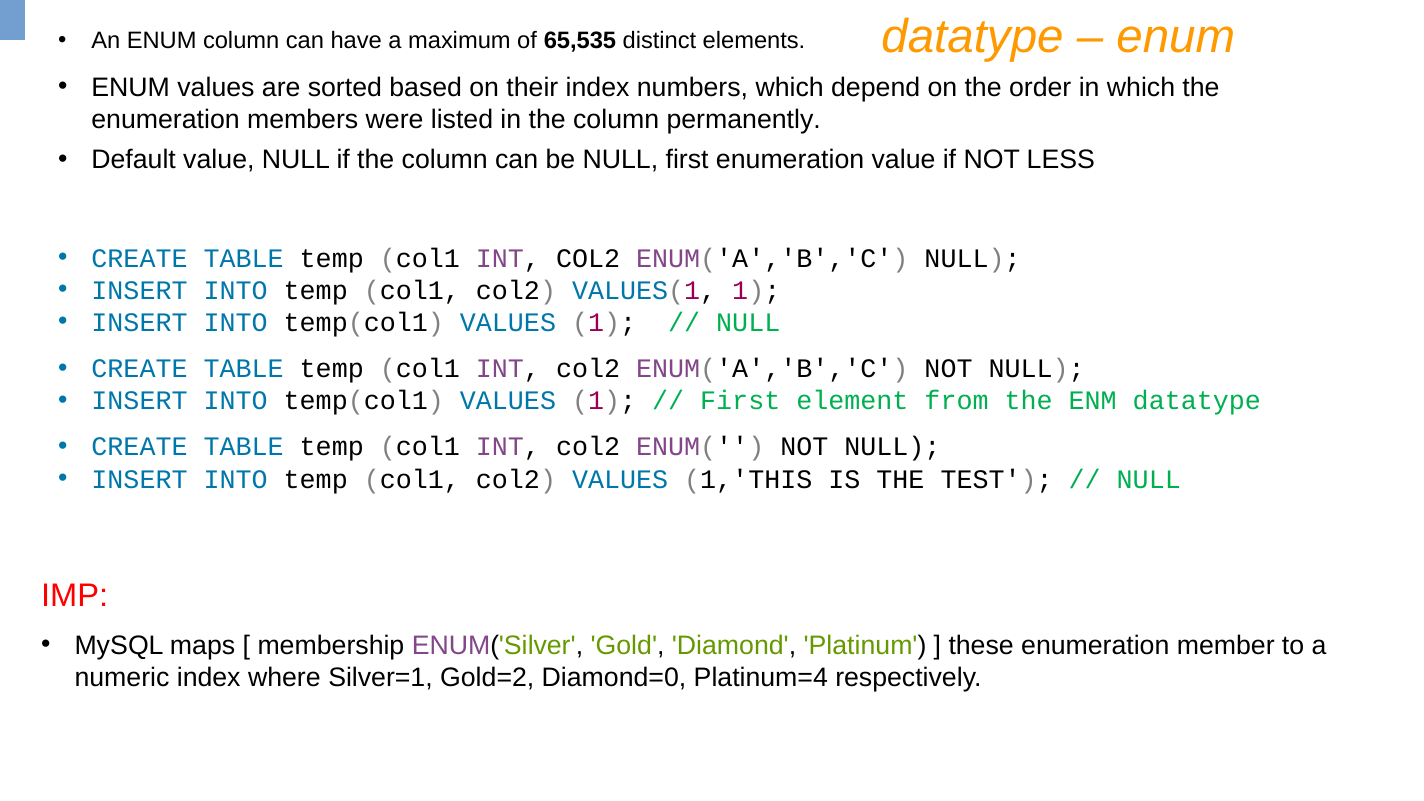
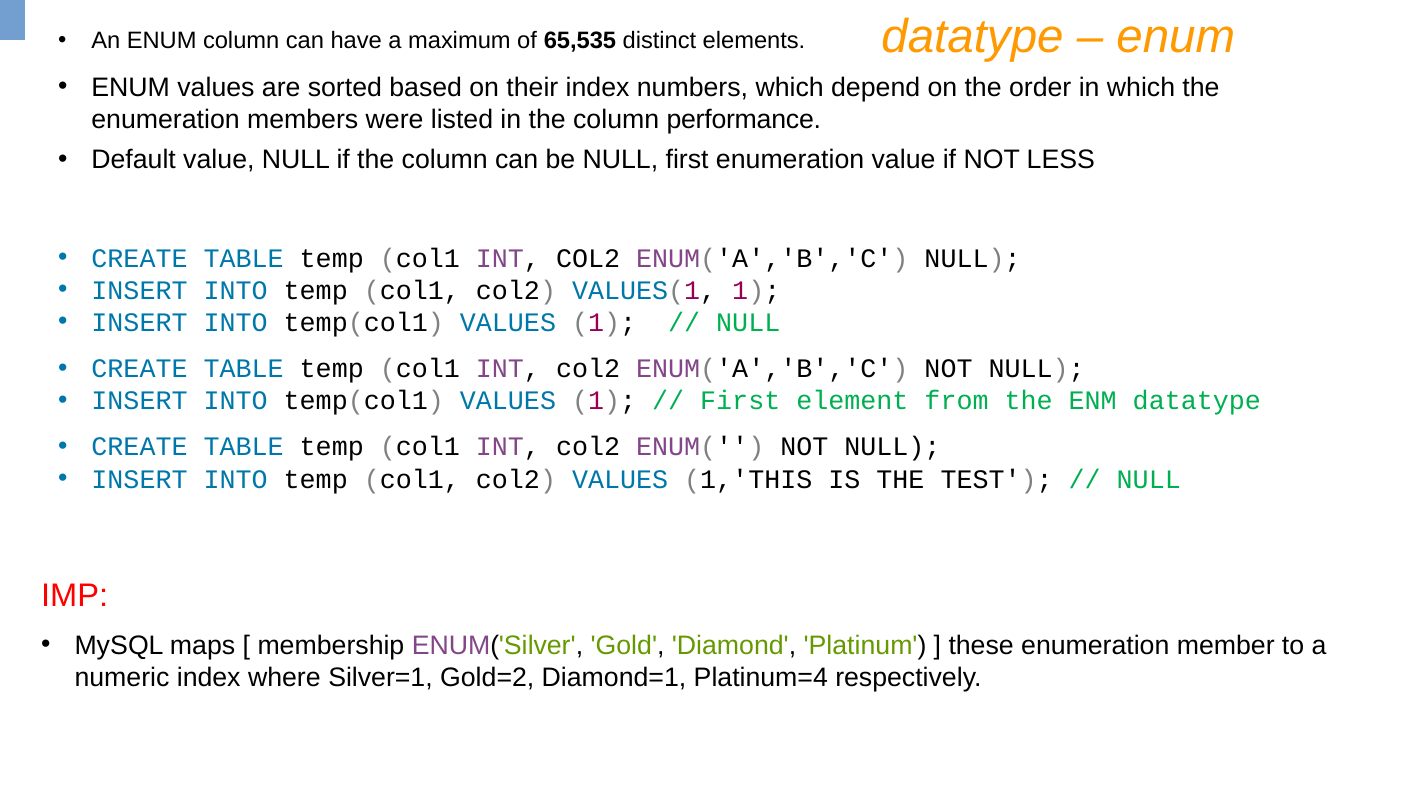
permanently: permanently -> performance (744, 119)
Diamond=0: Diamond=0 -> Diamond=1 (614, 677)
